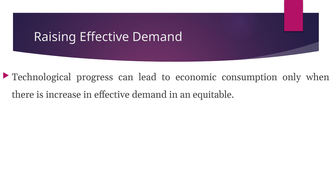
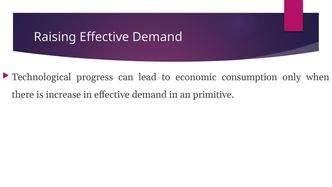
equitable: equitable -> primitive (213, 95)
